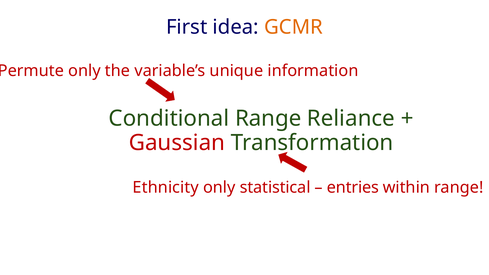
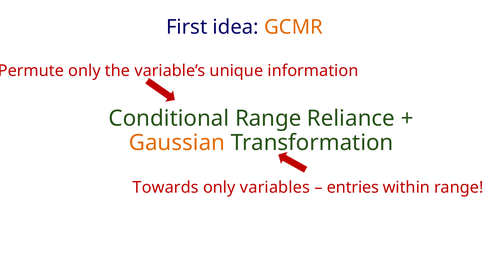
Gaussian colour: red -> orange (177, 143)
Ethnicity: Ethnicity -> Towards (166, 187)
statistical: statistical -> variables (275, 187)
